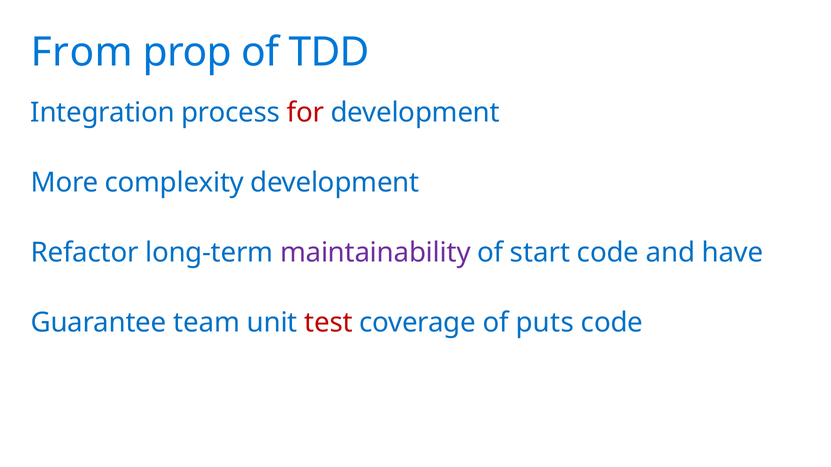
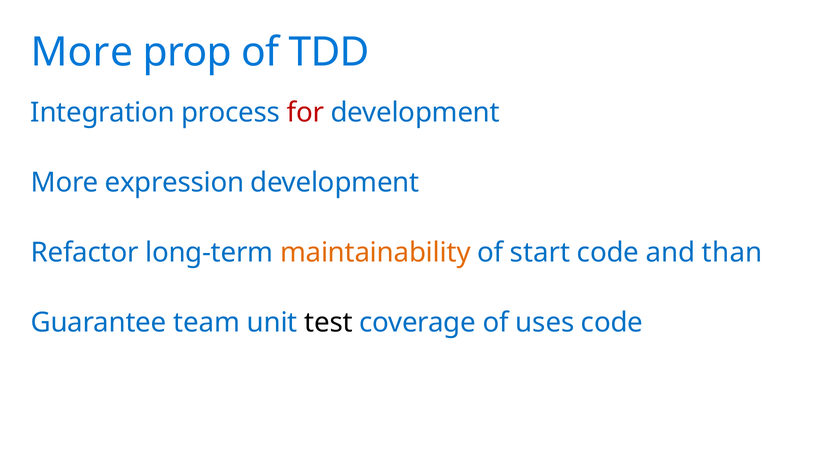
From: From -> More (82, 52)
complexity: complexity -> expression (174, 183)
maintainability colour: purple -> orange (375, 253)
have: have -> than (732, 253)
test colour: red -> black (328, 323)
puts: puts -> uses (545, 323)
